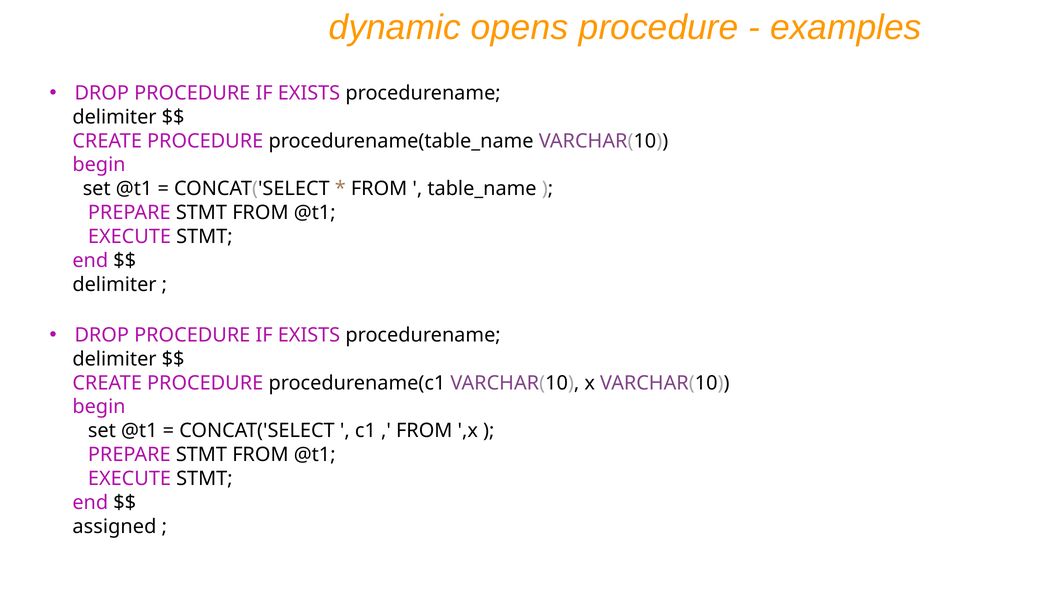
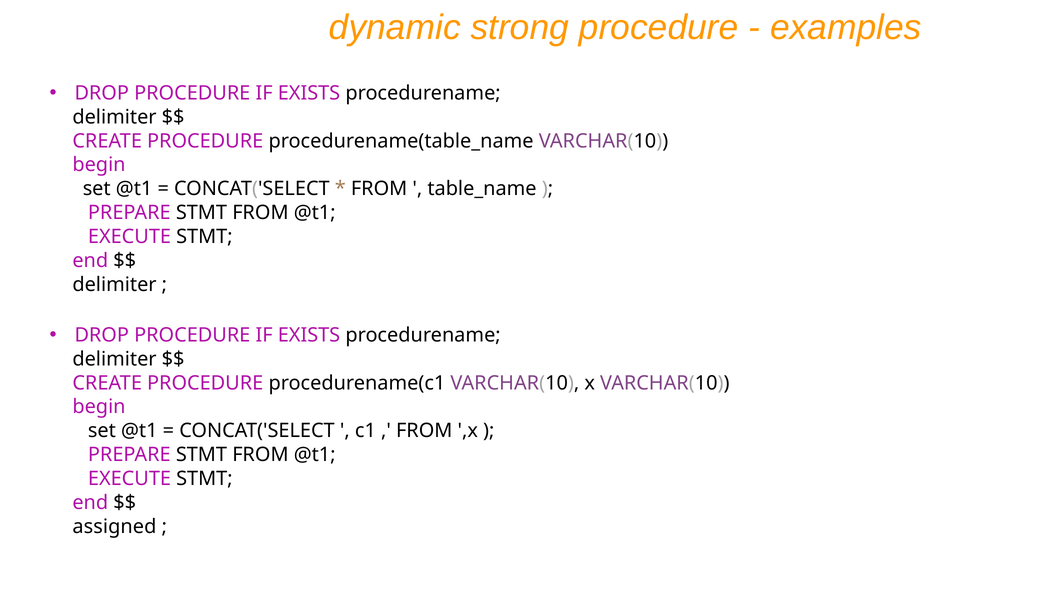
opens: opens -> strong (520, 28)
